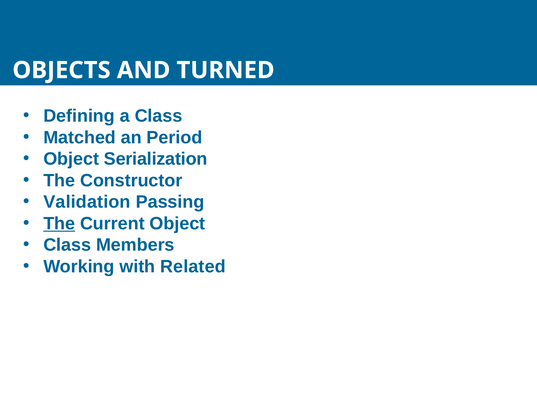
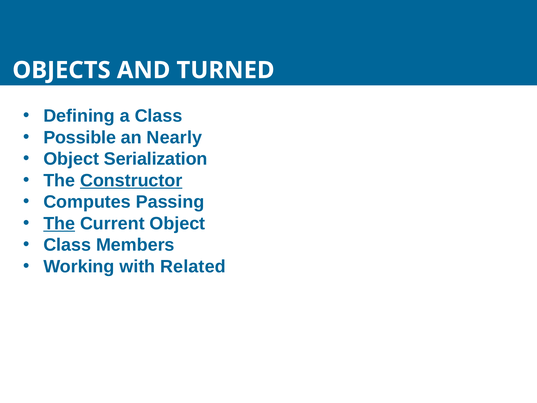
Matched: Matched -> Possible (80, 137)
Period: Period -> Nearly (174, 137)
Constructor underline: none -> present (131, 180)
Validation: Validation -> Computes (87, 202)
